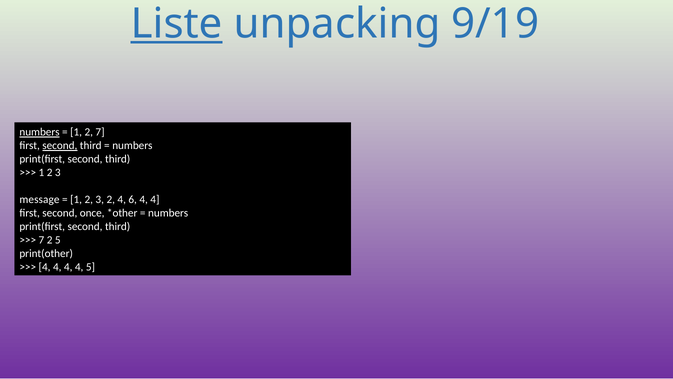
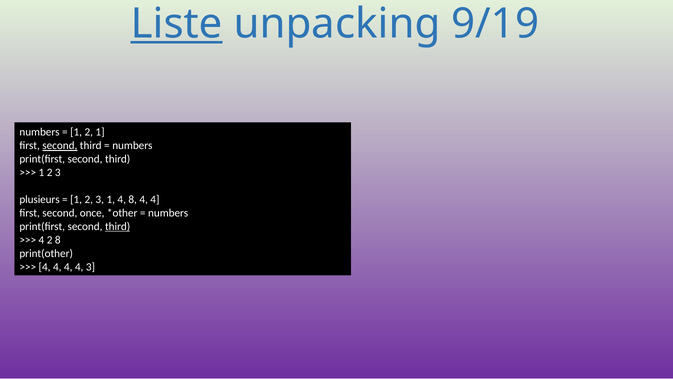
numbers underline: present -> none (40, 132)
2 7: 7 -> 1 (100, 132)
message: message -> plusieurs (40, 199)
3 2: 2 -> 1 (111, 199)
4 6: 6 -> 8 (133, 199)
third underline: none -> present (118, 226)
7: 7 -> 4 (41, 240)
2 5: 5 -> 8 (58, 240)
4 5: 5 -> 3 (90, 267)
